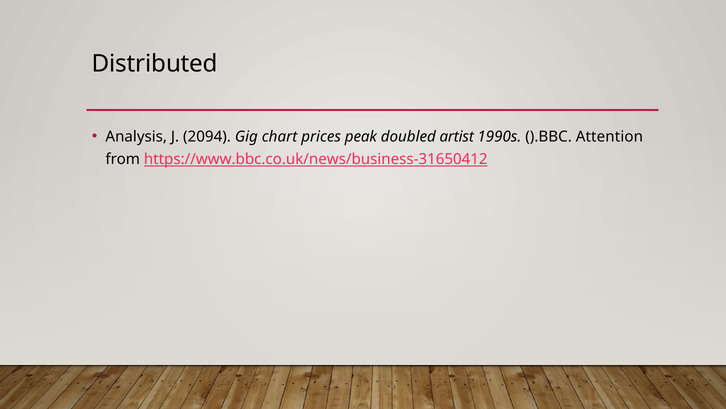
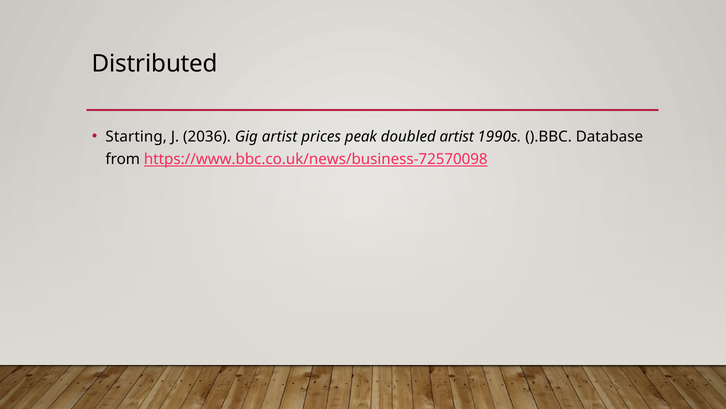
Analysis: Analysis -> Starting (136, 137)
2094: 2094 -> 2036 (207, 137)
Gig chart: chart -> artist (280, 137)
Attention: Attention -> Database (609, 137)
https://www.bbc.co.uk/news/business-31650412: https://www.bbc.co.uk/news/business-31650412 -> https://www.bbc.co.uk/news/business-72570098 (316, 159)
